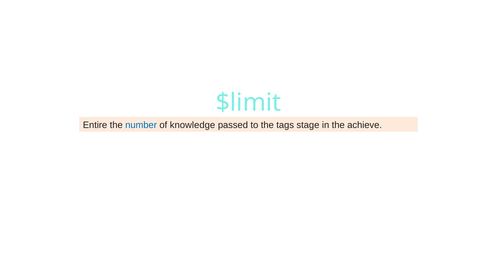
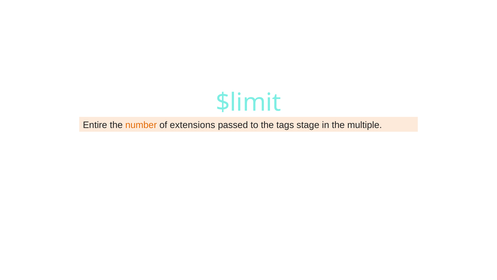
number colour: blue -> orange (141, 125)
knowledge: knowledge -> extensions (193, 125)
achieve: achieve -> multiple (365, 125)
